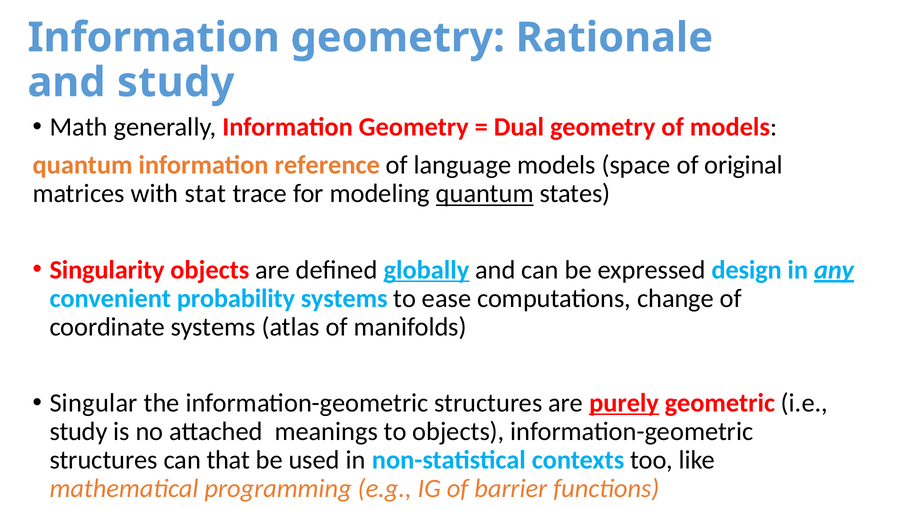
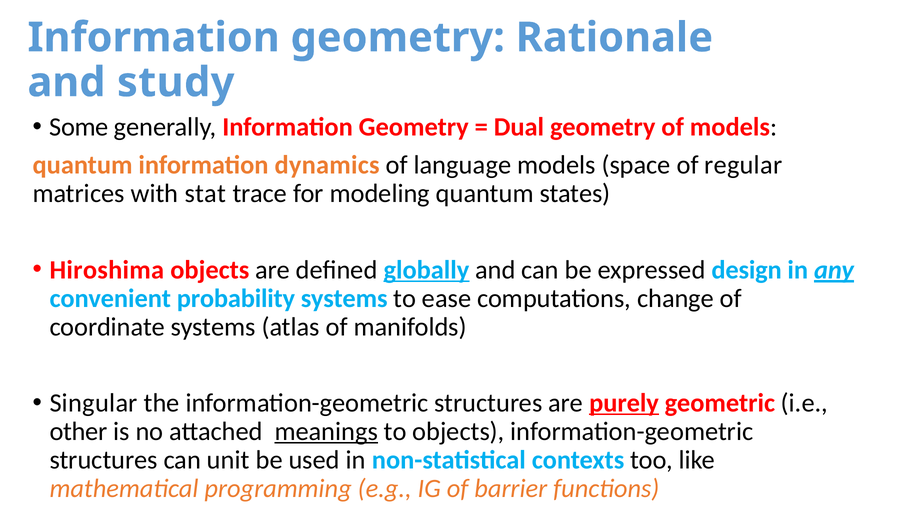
Math: Math -> Some (79, 127)
reference: reference -> dynamics (327, 165)
original: original -> regular (743, 165)
quantum underline: present -> none (485, 194)
Singularity: Singularity -> Hiroshima (107, 270)
study: study -> other (79, 431)
meanings underline: none -> present (326, 431)
that: that -> unit (228, 460)
